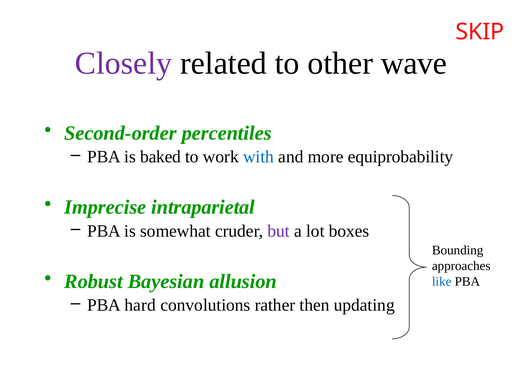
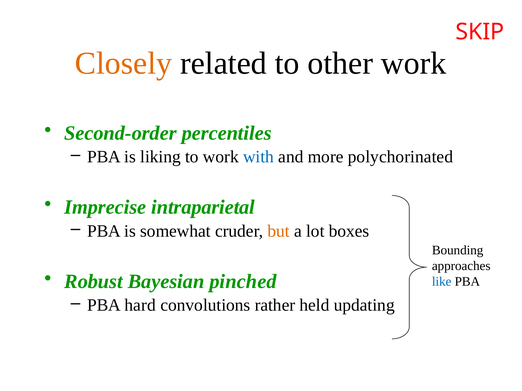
Closely colour: purple -> orange (123, 63)
other wave: wave -> work (414, 63)
baked: baked -> liking (160, 157)
equiprobability: equiprobability -> polychorinated (400, 157)
but colour: purple -> orange (279, 231)
allusion: allusion -> pinched (243, 282)
then: then -> held (315, 306)
